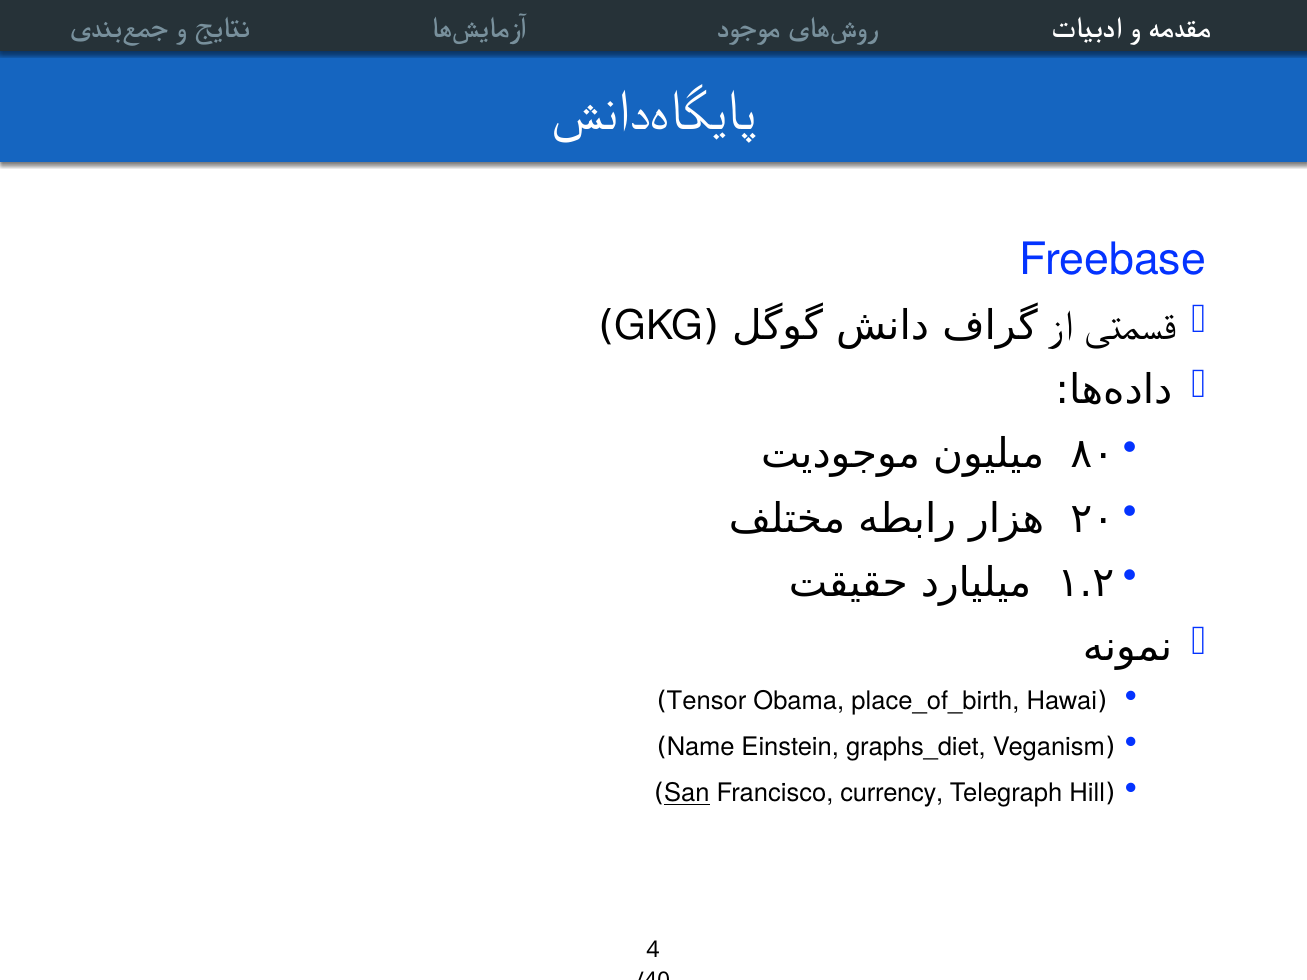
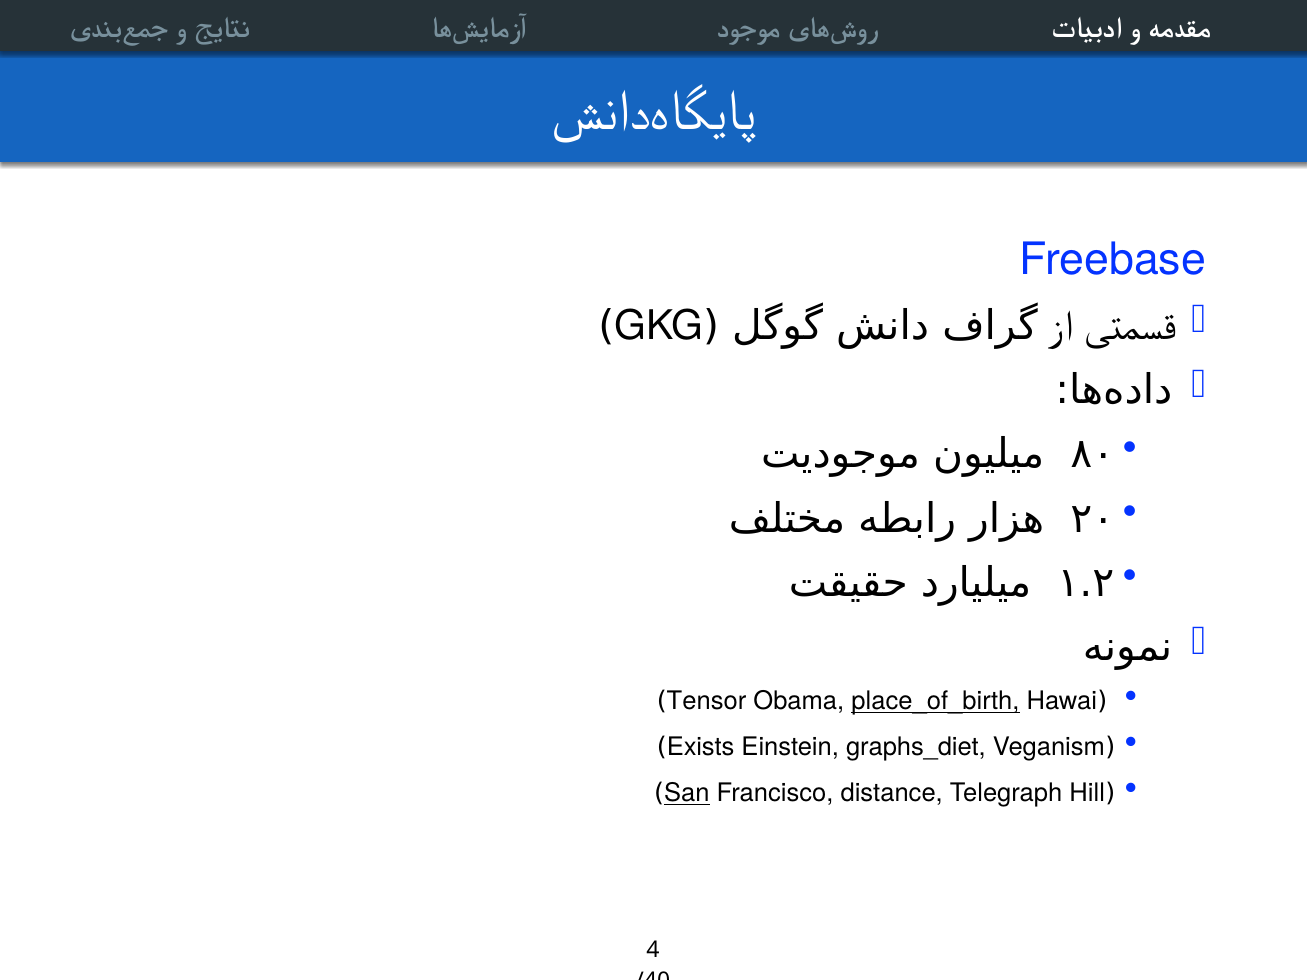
place_of_birth underline: none -> present (935, 702)
Name: Name -> Exists (701, 748)
currency: currency -> distance (892, 794)
